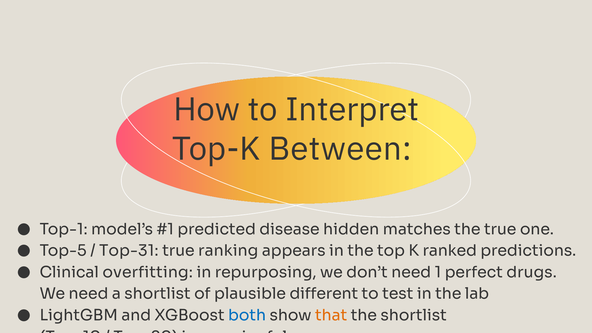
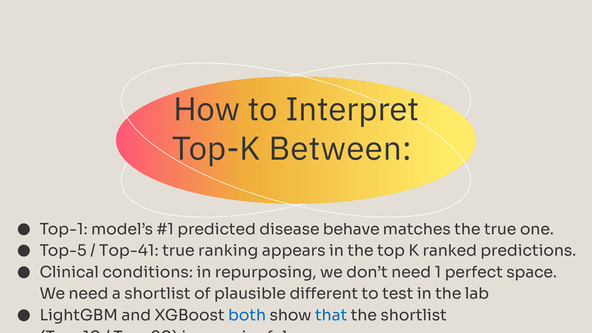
hidden: hidden -> behave (351, 229)
Top-31: Top-31 -> Top-41 (129, 251)
overfitting: overfitting -> conditions (148, 272)
drugs: drugs -> space (532, 272)
that colour: orange -> blue (331, 315)
